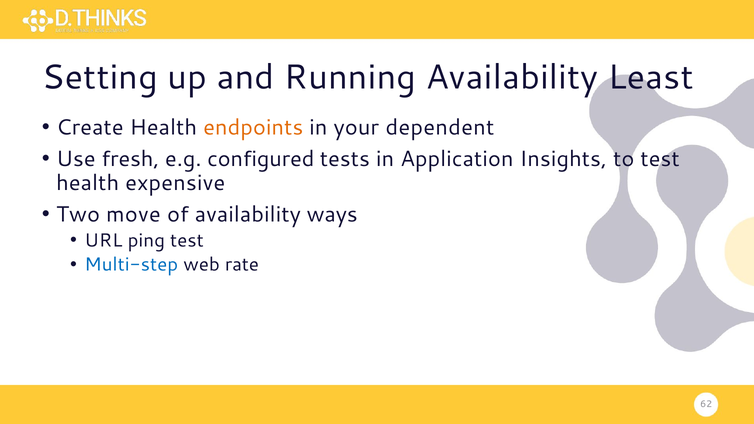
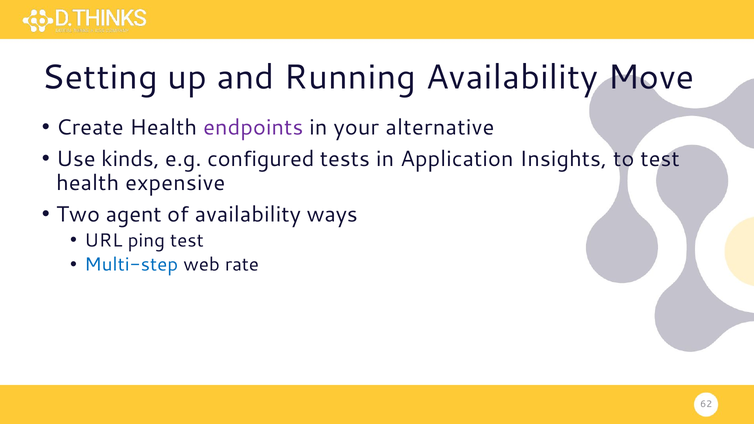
Least: Least -> Move (651, 77)
endpoints colour: orange -> purple (253, 127)
dependent: dependent -> alternative (440, 127)
fresh: fresh -> kinds (130, 159)
move: move -> agent (134, 214)
